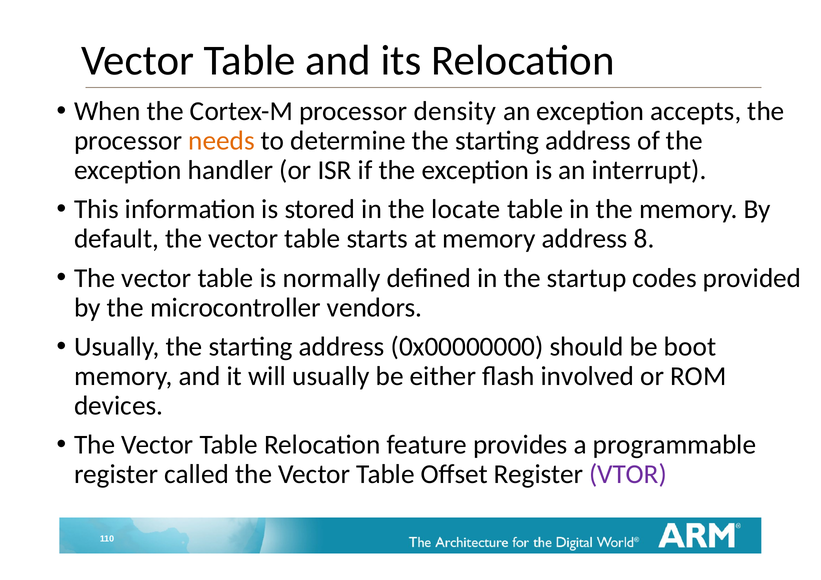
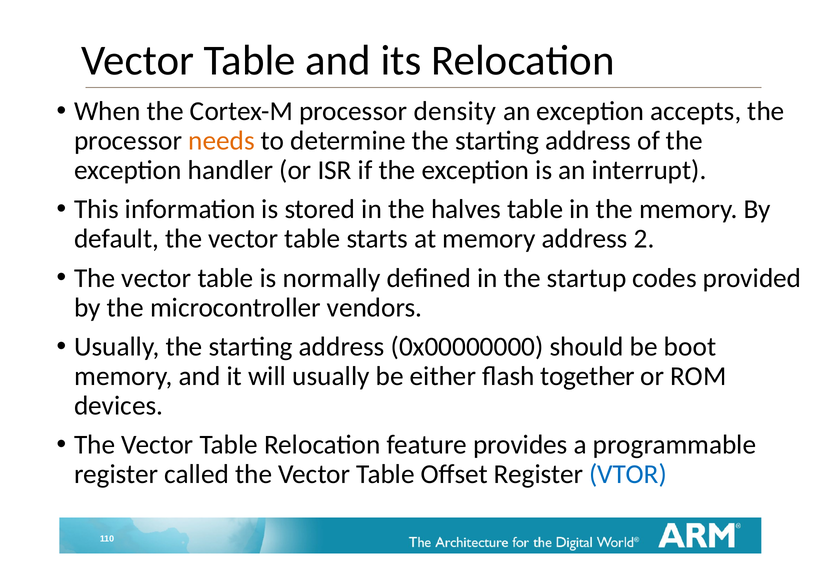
locate: locate -> halves (466, 209)
8: 8 -> 2 (644, 239)
involved: involved -> together (588, 376)
VTOR colour: purple -> blue (628, 475)
